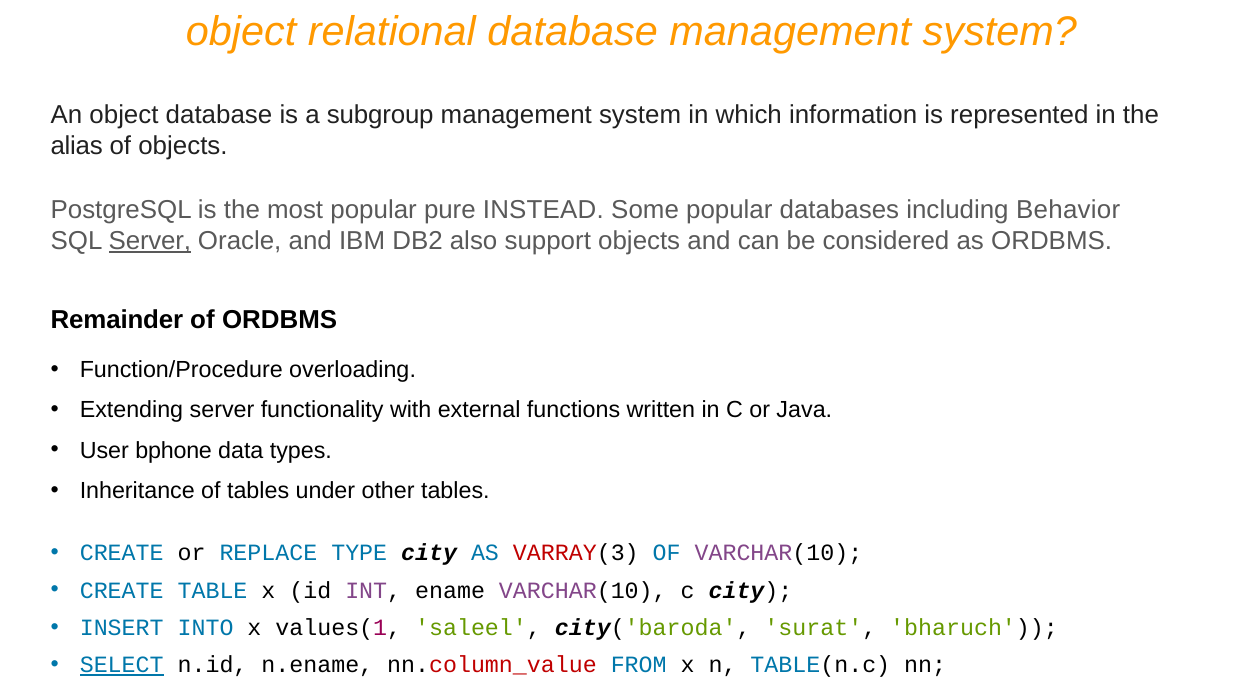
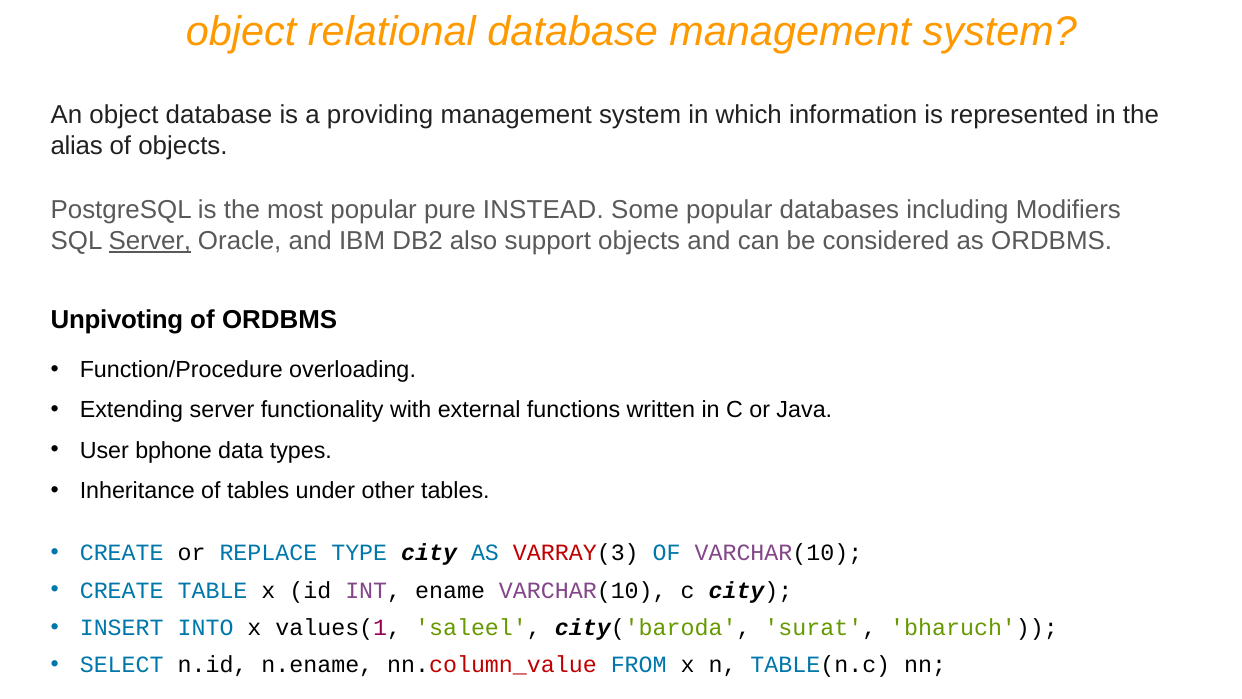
subgroup: subgroup -> providing (380, 115)
Behavior: Behavior -> Modifiers (1068, 210)
Remainder: Remainder -> Unpivoting (117, 320)
SELECT underline: present -> none (122, 665)
